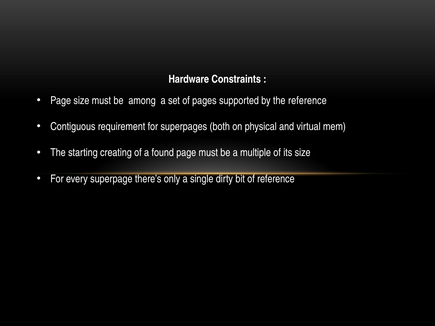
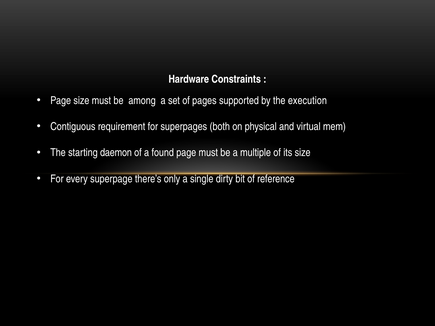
the reference: reference -> execution (307, 101)
creating: creating -> daemon (116, 153)
